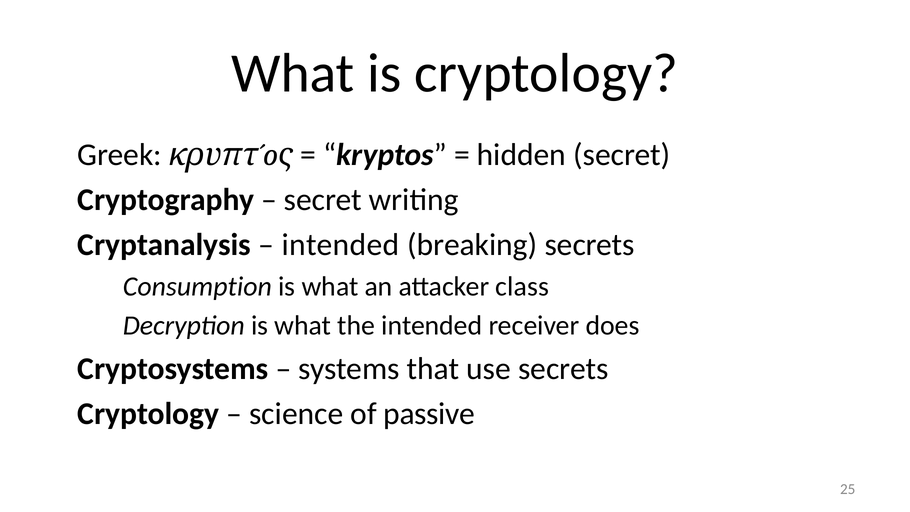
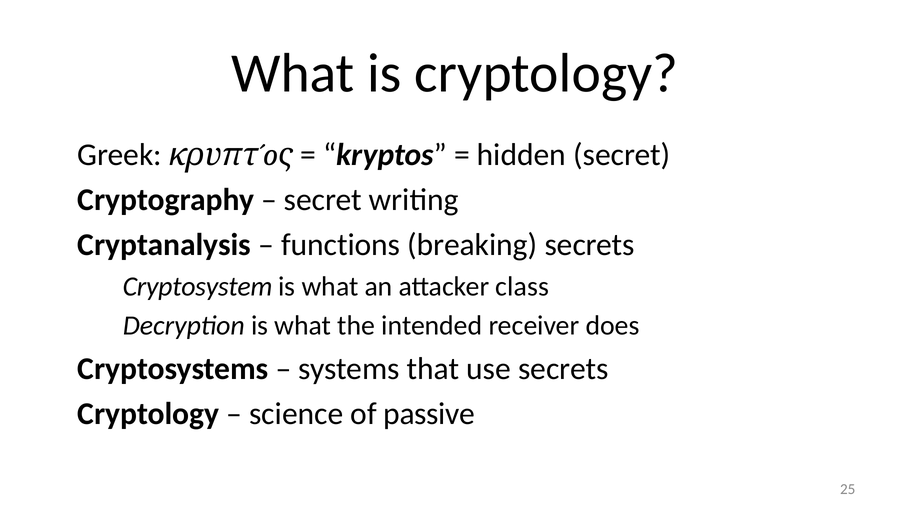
intended: intended -> functions (341, 245)
Consumption: Consumption -> Cryptosystem (198, 286)
